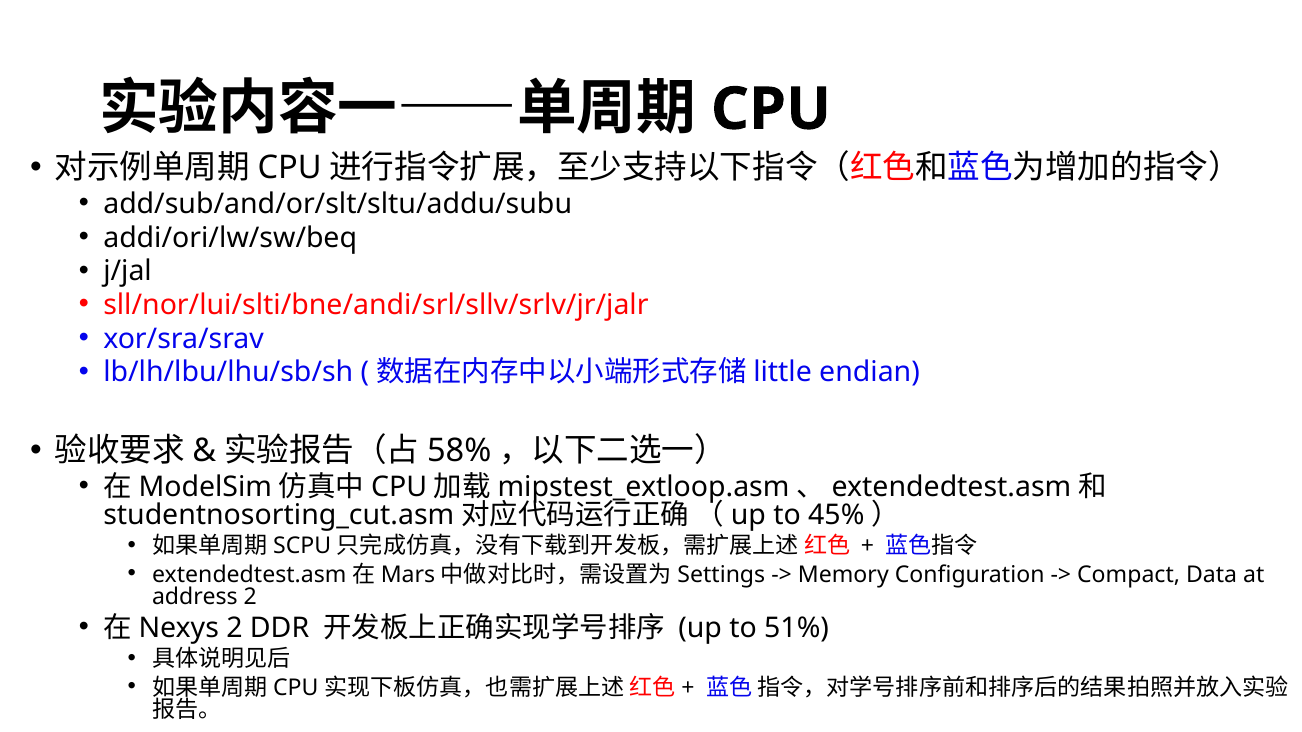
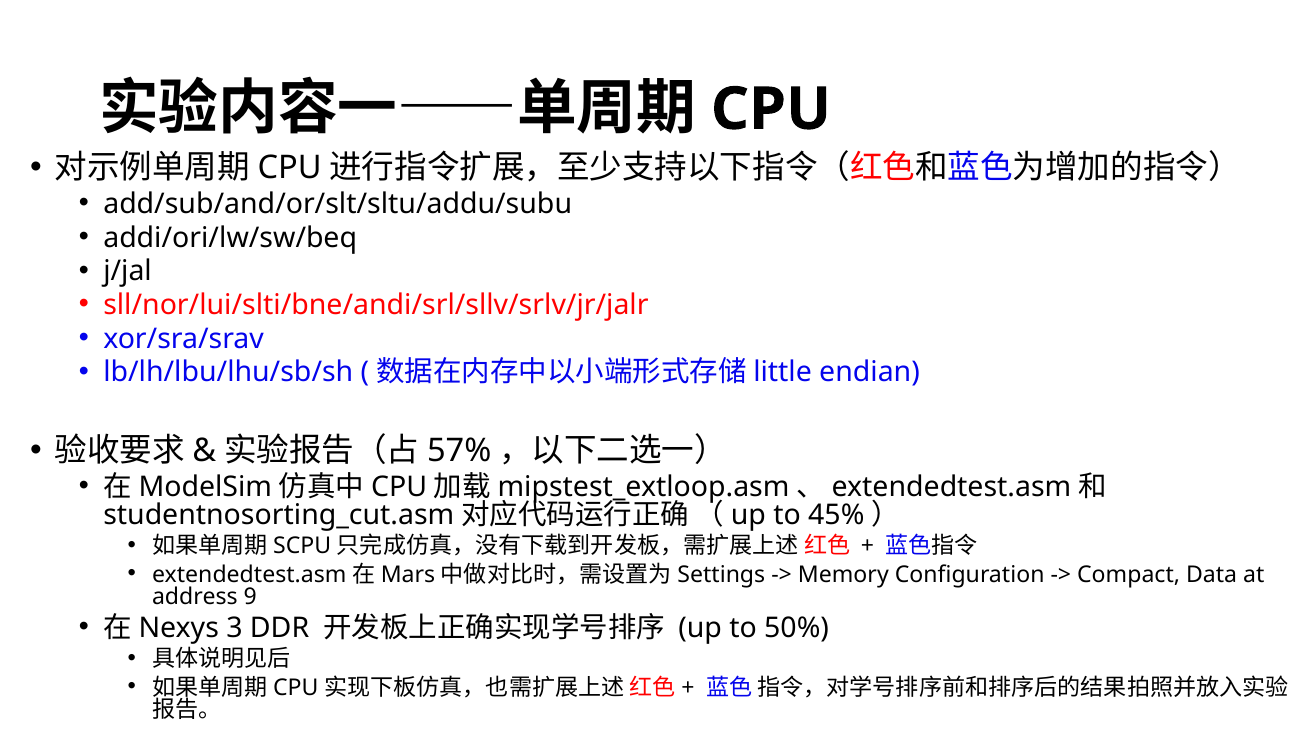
58%: 58% -> 57% (459, 451)
address 2: 2 -> 9 (250, 597)
2: 2 -> 3 (234, 628)
51%: 51% -> 50% (797, 628)
